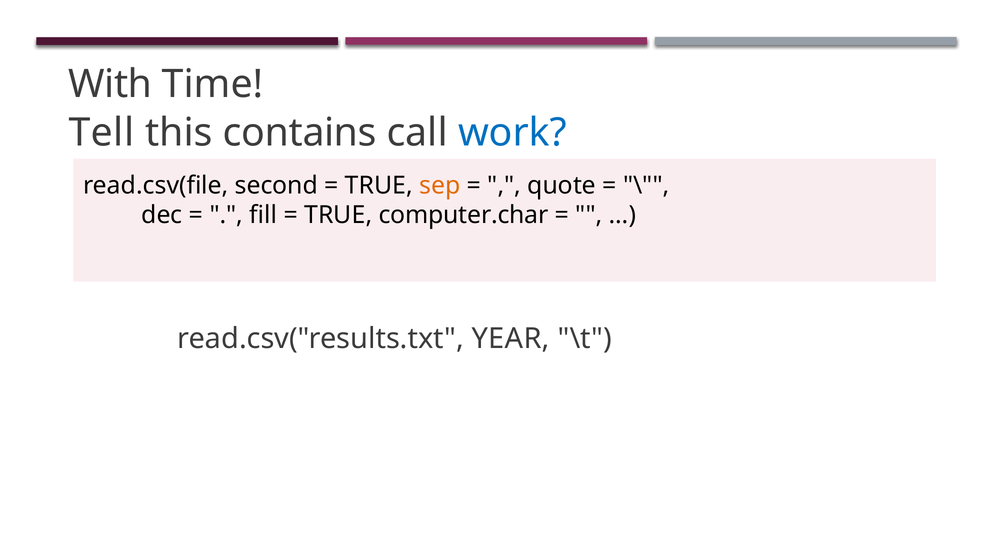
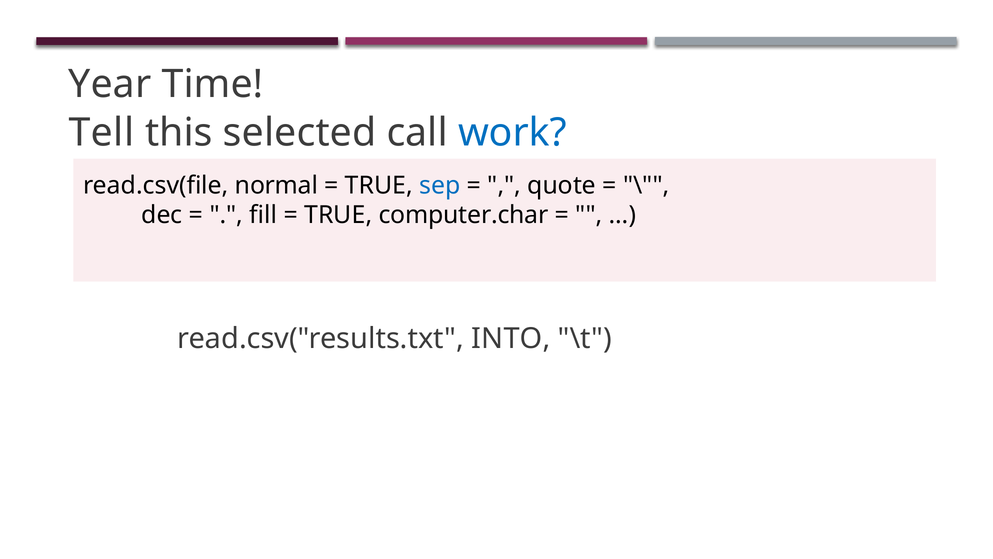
With: With -> Year (110, 84)
contains: contains -> selected (300, 133)
second: second -> normal (276, 185)
sep colour: orange -> blue (440, 185)
YEAR: YEAR -> INTO (511, 339)
